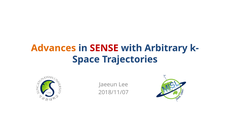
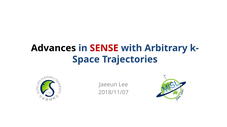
Advances colour: orange -> black (53, 48)
